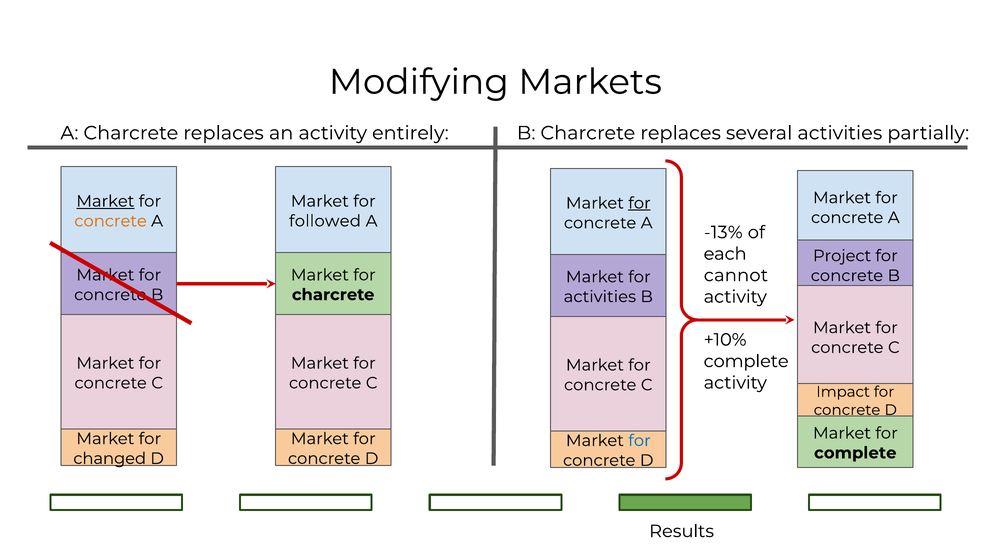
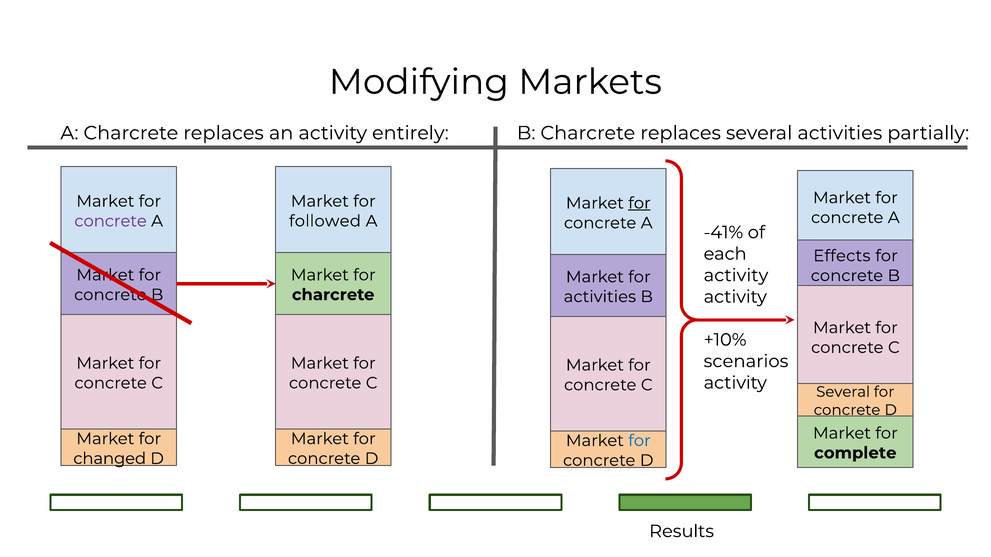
Market underline: present -> none (105, 201)
concrete colour: orange -> purple (111, 221)
-13%: -13% -> -41% (723, 233)
Project: Project -> Effects (842, 256)
cannot: cannot -> activity (736, 276)
complete: complete -> scenarios (746, 362)
Impact: Impact -> Several (843, 392)
